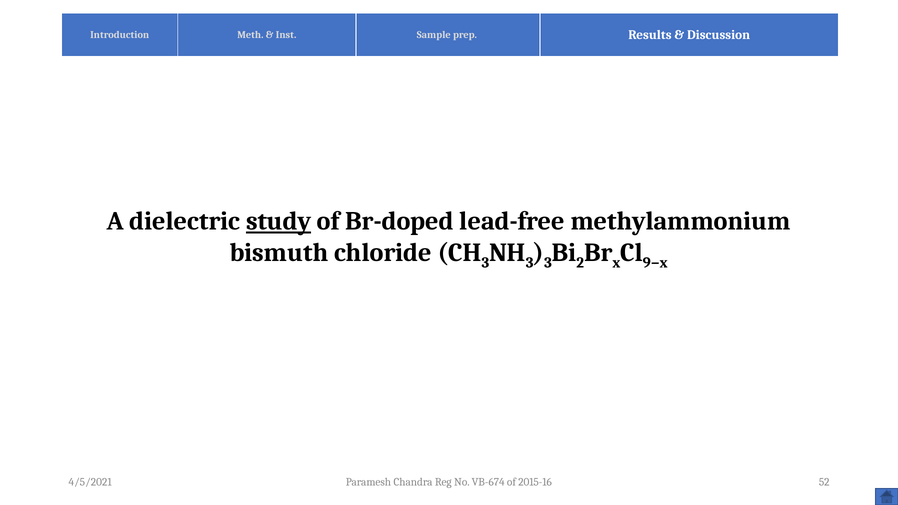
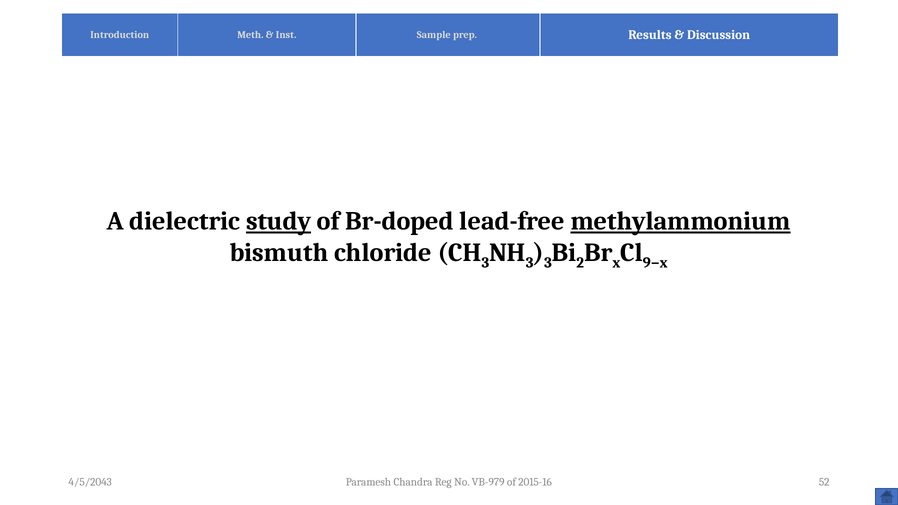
methylammonium underline: none -> present (680, 221)
4/5/2021: 4/5/2021 -> 4/5/2043 (90, 482)
VB-674: VB-674 -> VB-979 (488, 482)
